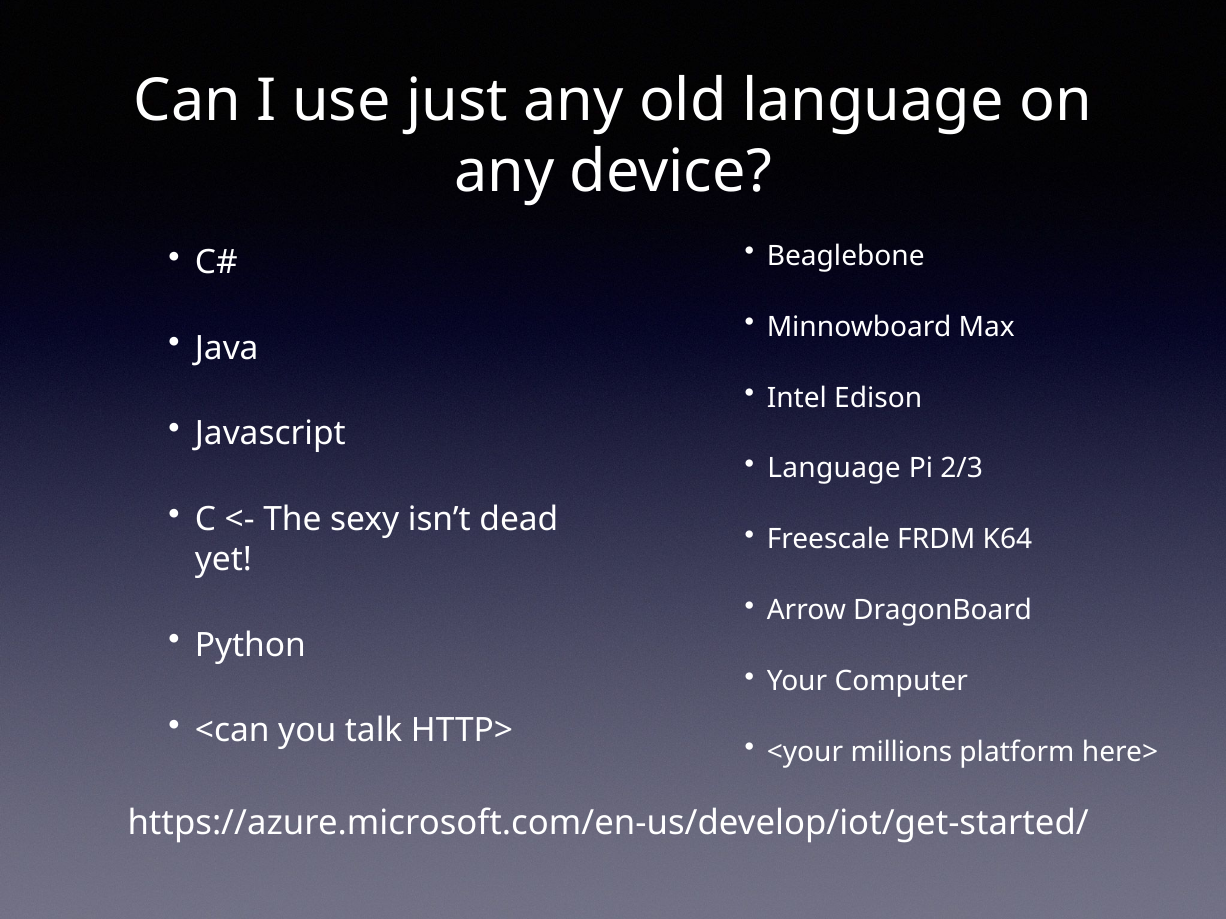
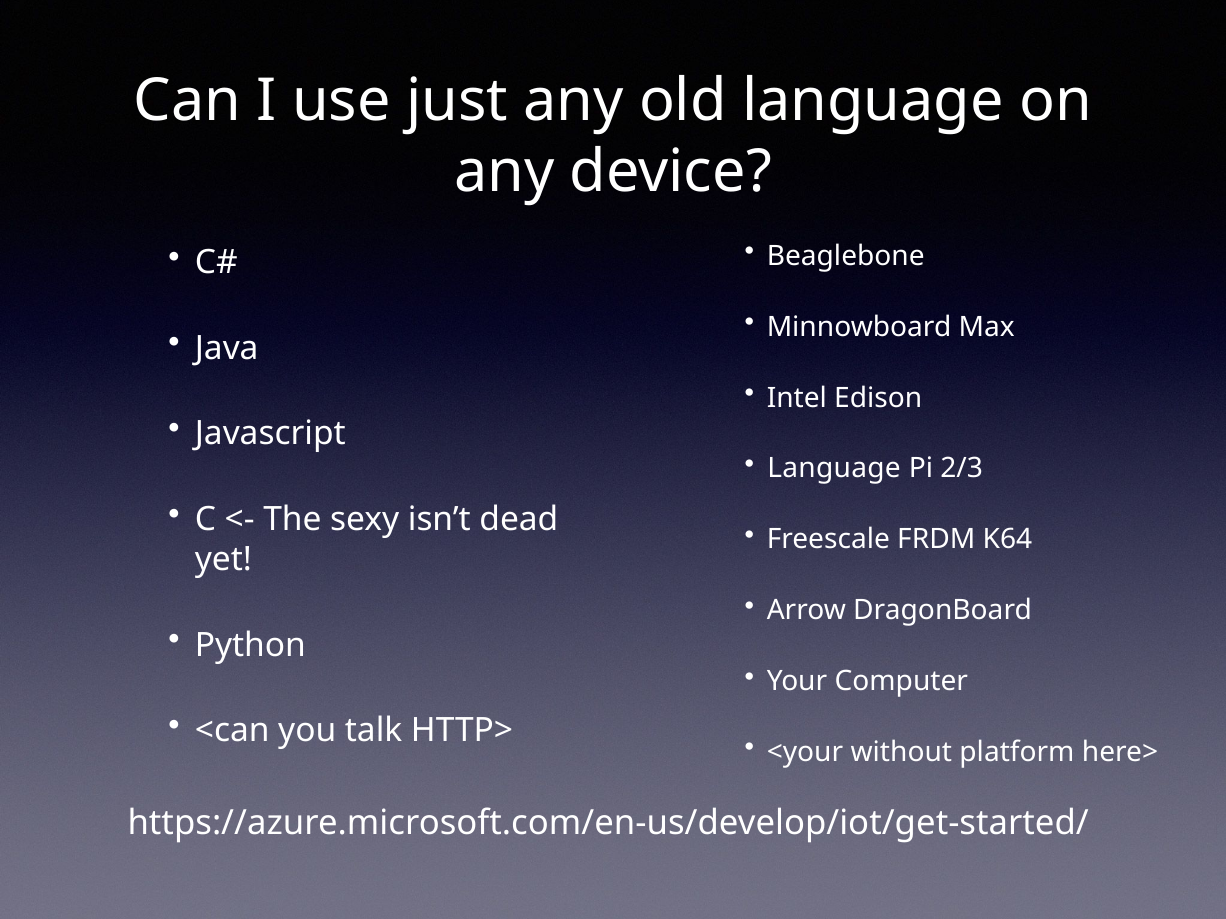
millions: millions -> without (901, 753)
